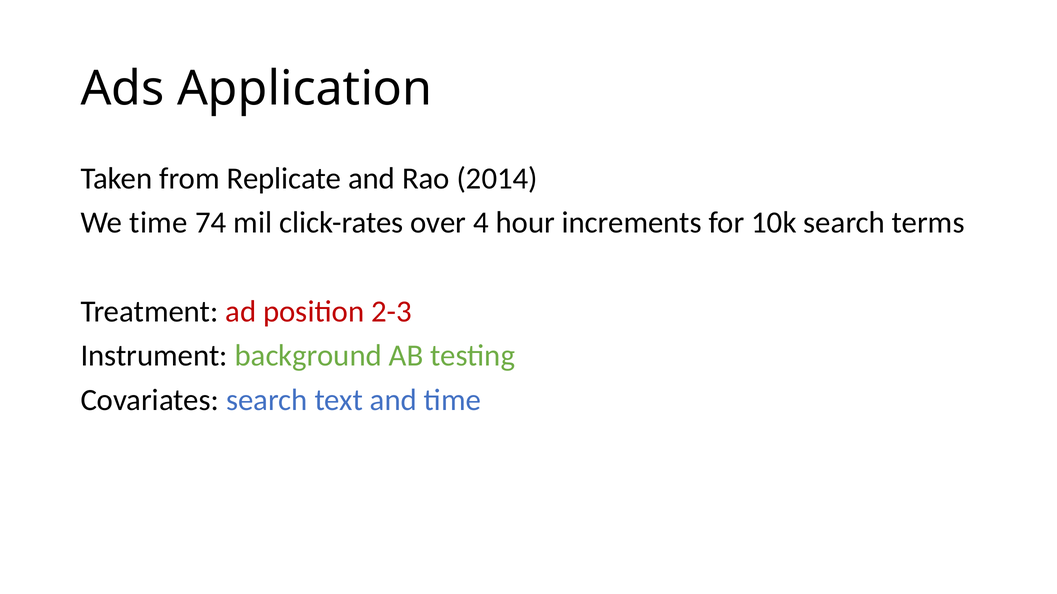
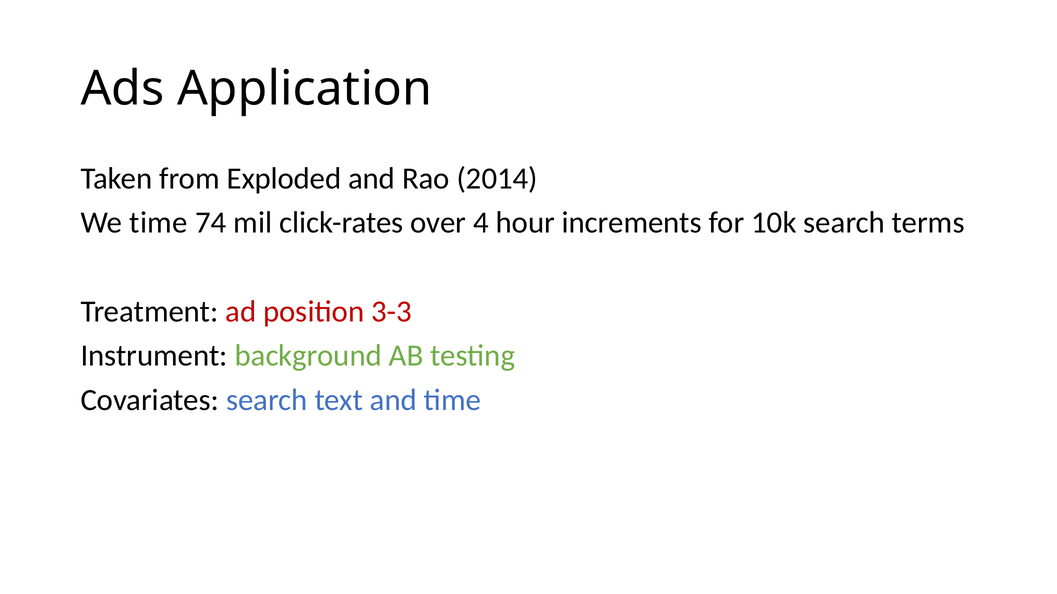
Replicate: Replicate -> Exploded (284, 179)
2-3: 2-3 -> 3-3 (391, 312)
